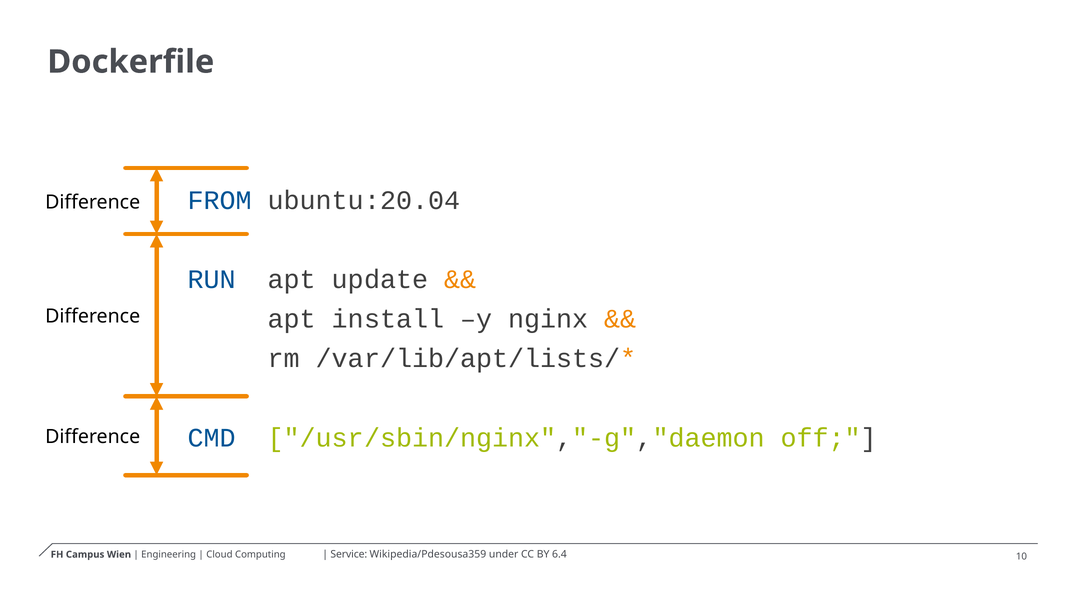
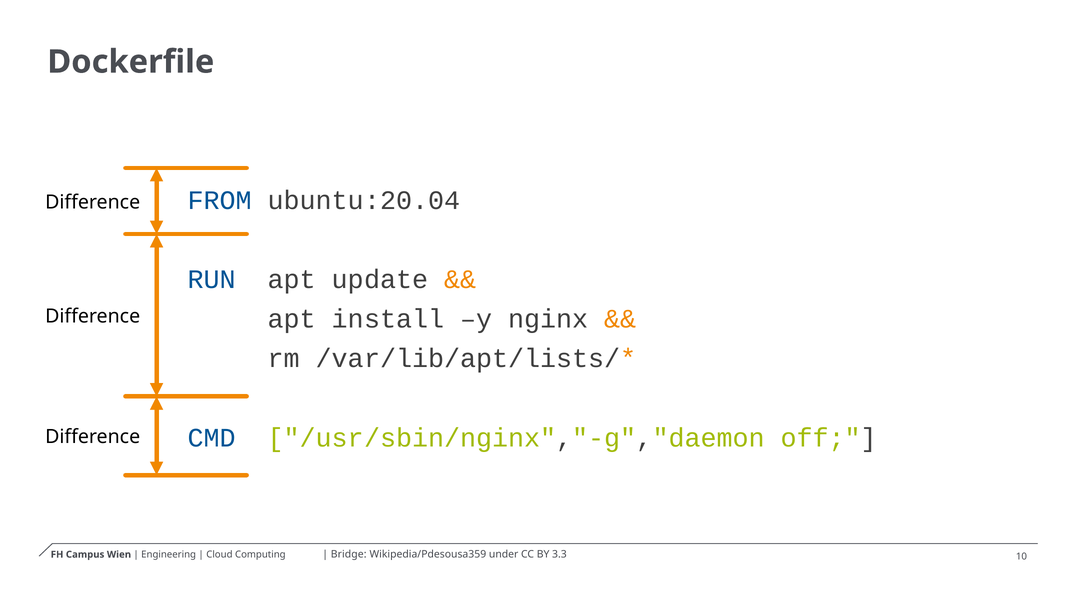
Service: Service -> Bridge (349, 554)
6.4: 6.4 -> 3.3 (559, 554)
